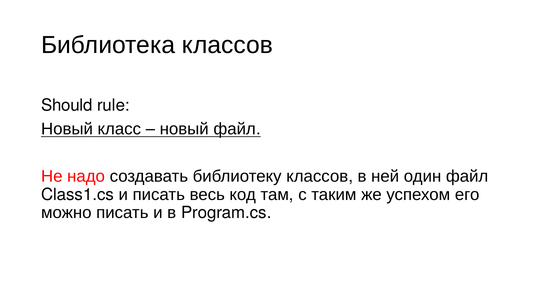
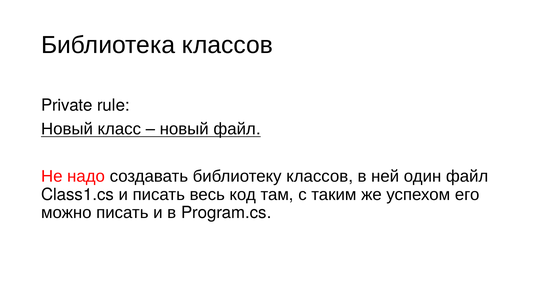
Should: Should -> Private (67, 105)
